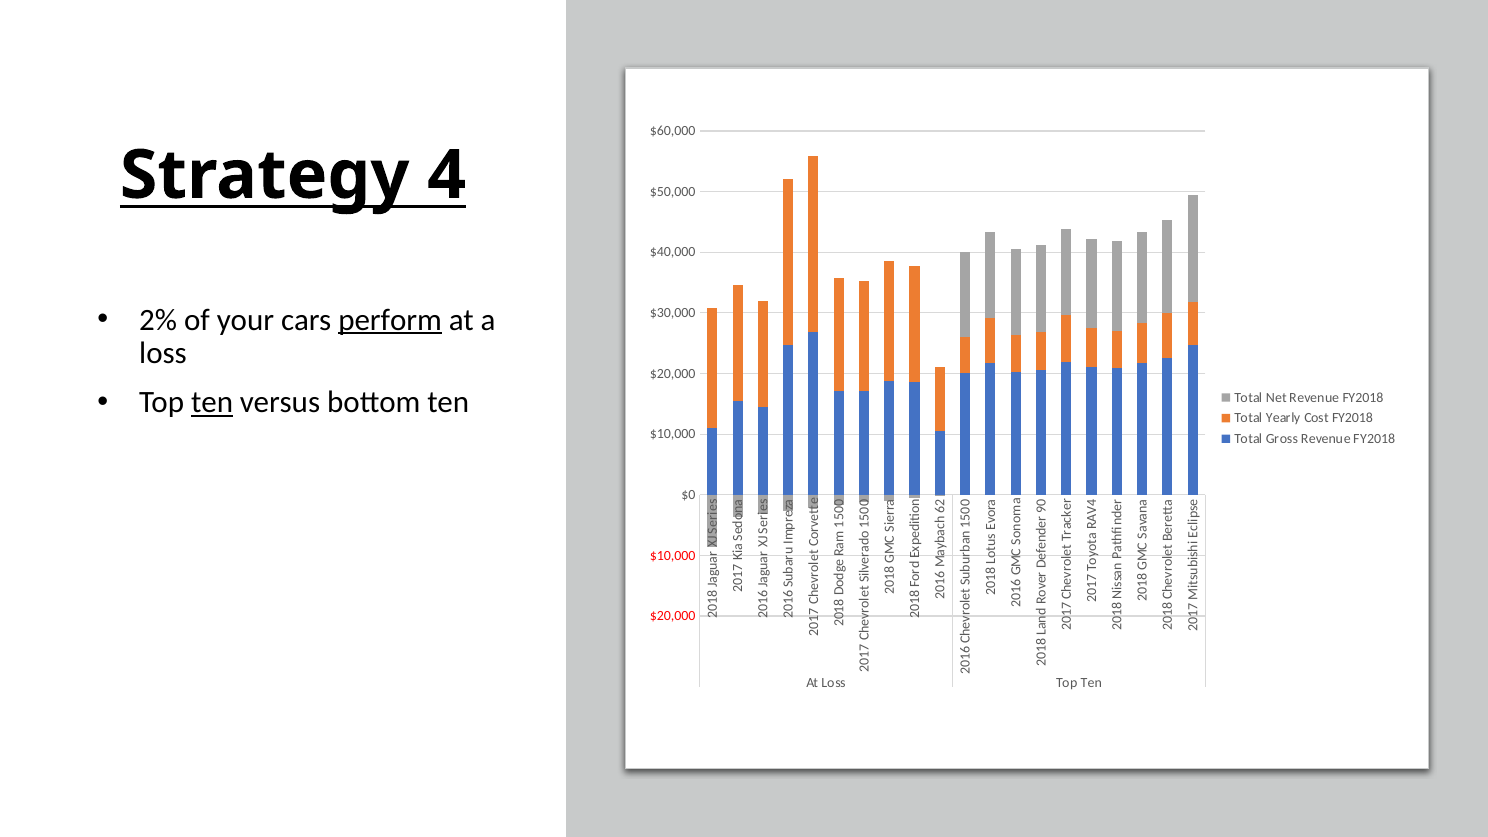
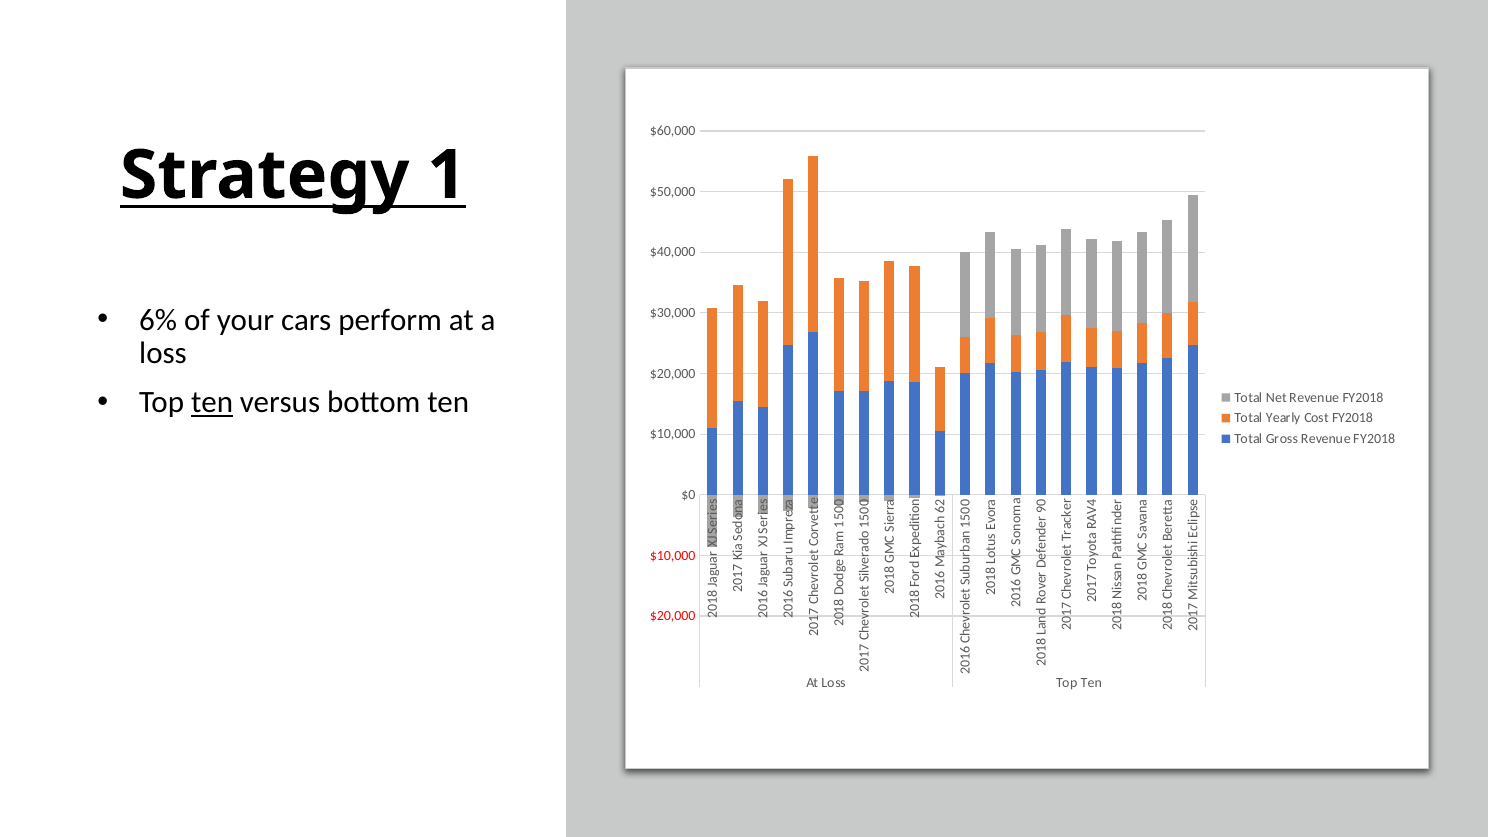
Strategy 4: 4 -> 1 (447, 175)
2%: 2% -> 6% (158, 320)
perform underline: present -> none (390, 320)
